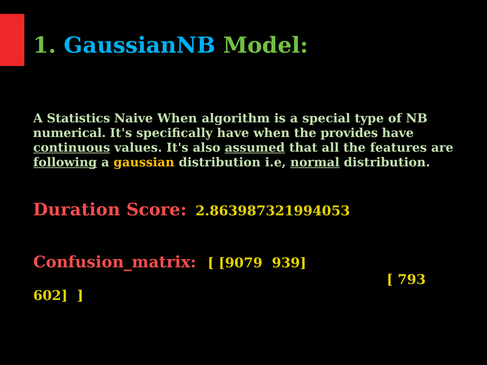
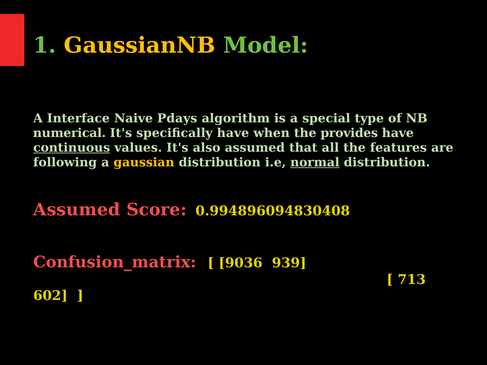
GaussianNB colour: light blue -> yellow (140, 45)
Statistics: Statistics -> Interface (78, 118)
Naive When: When -> Pdays (177, 118)
assumed underline: present -> none (255, 148)
following underline: present -> none (65, 163)
Duration: Duration -> Assumed (77, 210)
2.863987321994053: 2.863987321994053 -> 0.994896094830408 (273, 211)
9079: 9079 -> 9036 (241, 263)
793: 793 -> 713 (412, 280)
